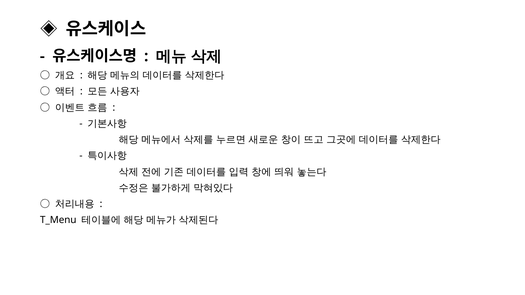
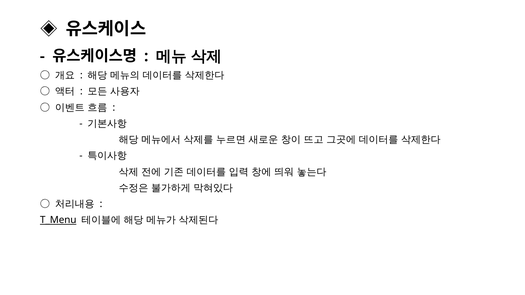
T_Menu underline: none -> present (58, 220)
